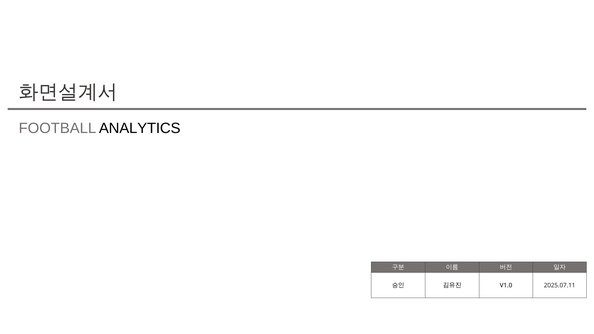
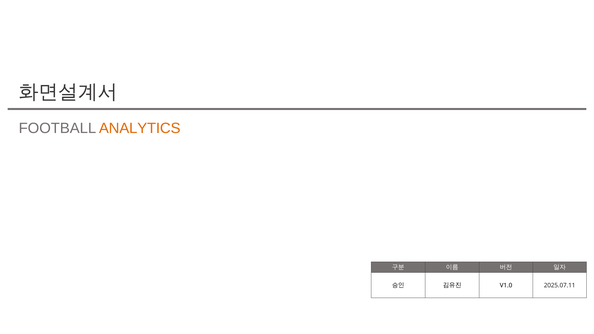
ANALYTICS colour: black -> orange (140, 128)
